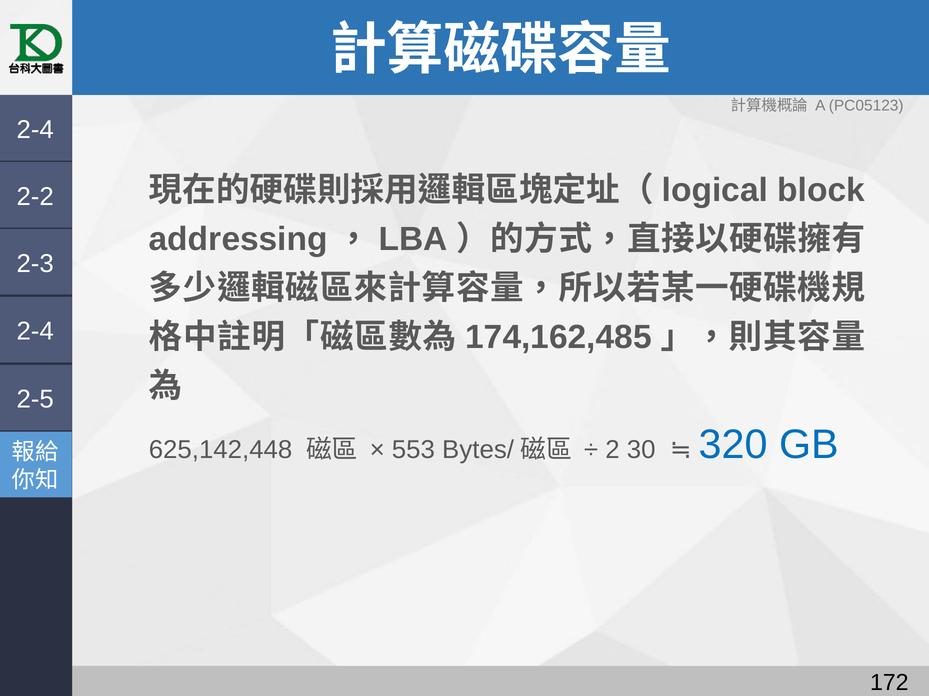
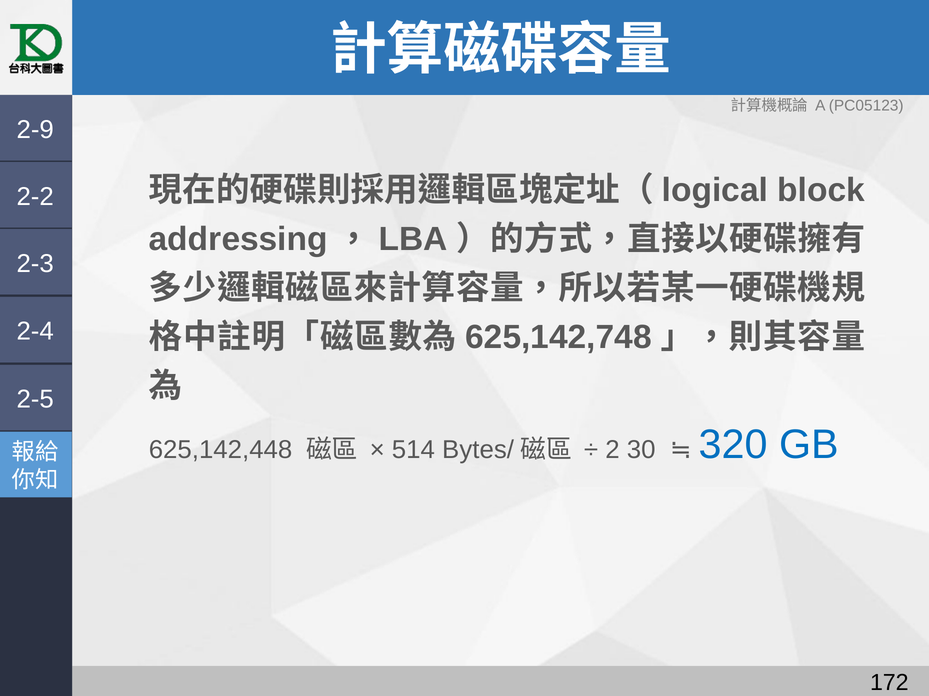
2-4: 2-4 -> 2-9 (35, 130)
174,162,485: 174,162,485 -> 625,142,748 (558, 338)
553: 553 -> 514 (413, 450)
